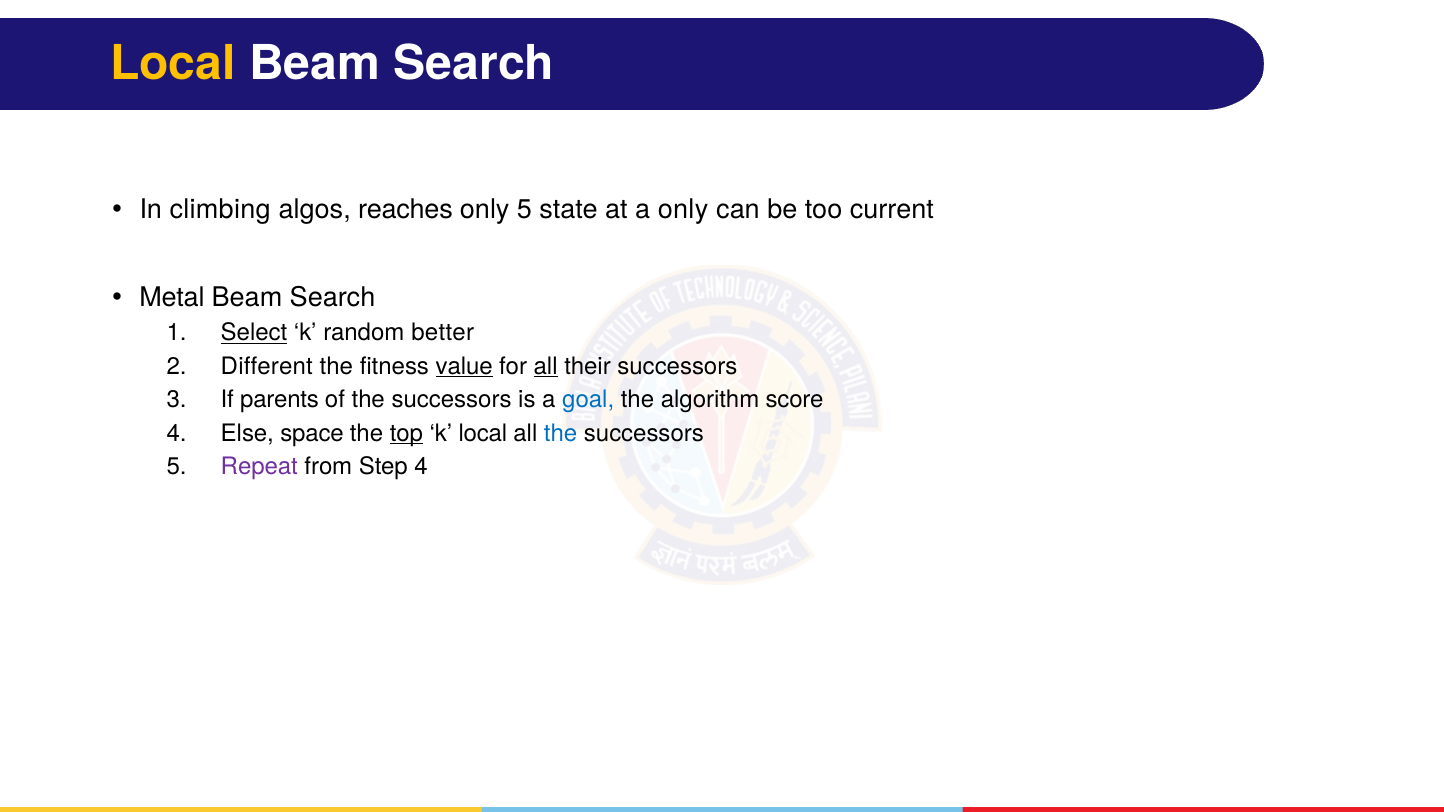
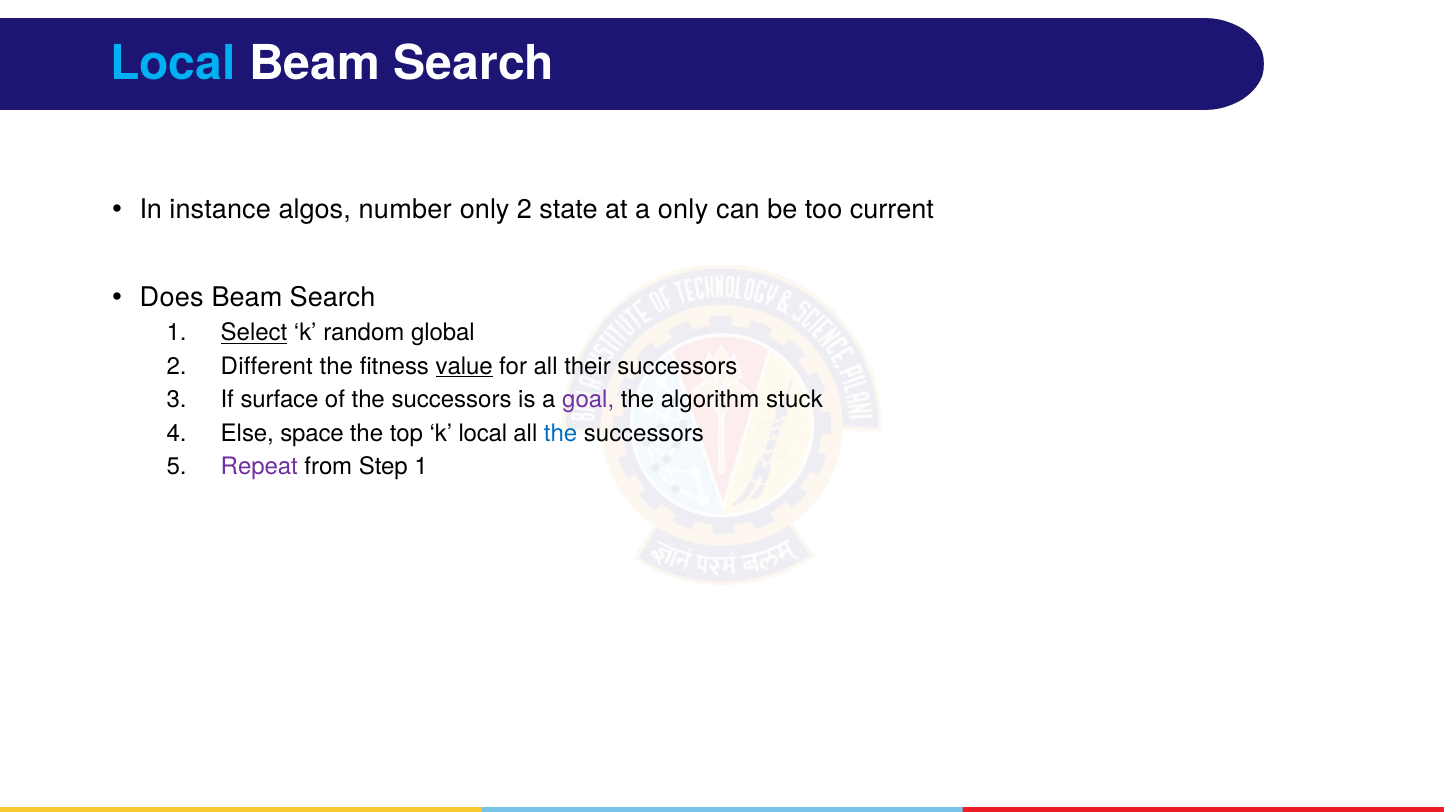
Local colour: yellow -> light blue (173, 64)
climbing: climbing -> instance (220, 209)
reaches: reaches -> number (405, 209)
only 5: 5 -> 2 (524, 209)
Metal: Metal -> Does (172, 298)
better: better -> global (443, 333)
all underline: present -> none (546, 367)
parents: parents -> surface (280, 400)
goal colour: blue -> purple (588, 400)
score: score -> stuck (794, 400)
top underline: present -> none (406, 433)
Step 4: 4 -> 1 (421, 467)
